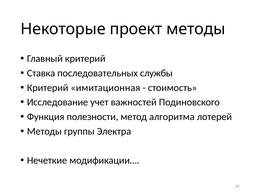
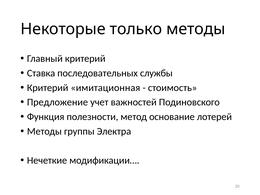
проект: проект -> только (136, 29)
Исследование: Исследование -> Предложение (57, 102)
алгоритма: алгоритма -> основание (172, 117)
